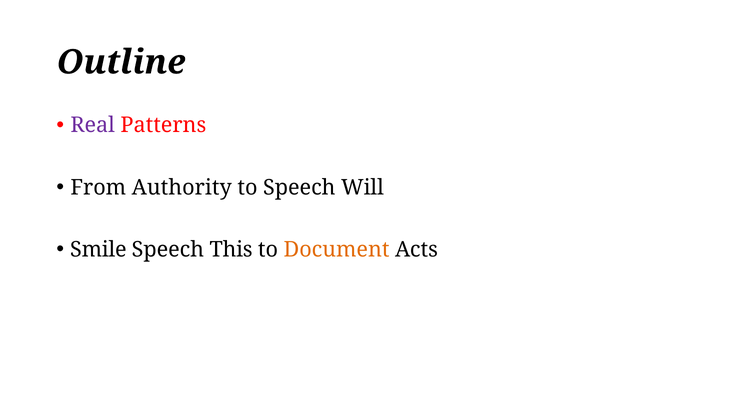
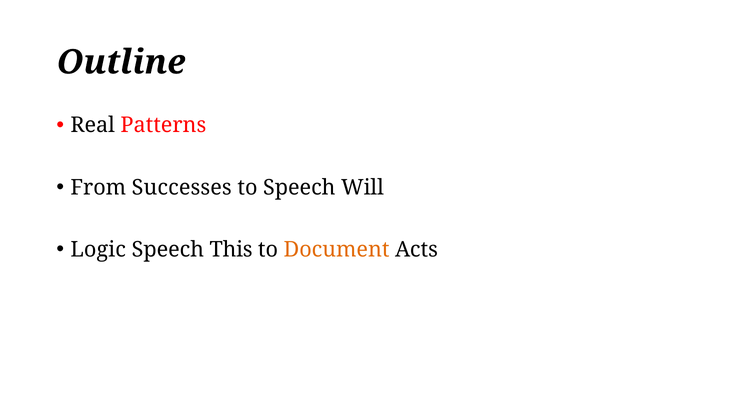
Real colour: purple -> black (93, 125)
Authority: Authority -> Successes (182, 187)
Smile: Smile -> Logic (98, 250)
